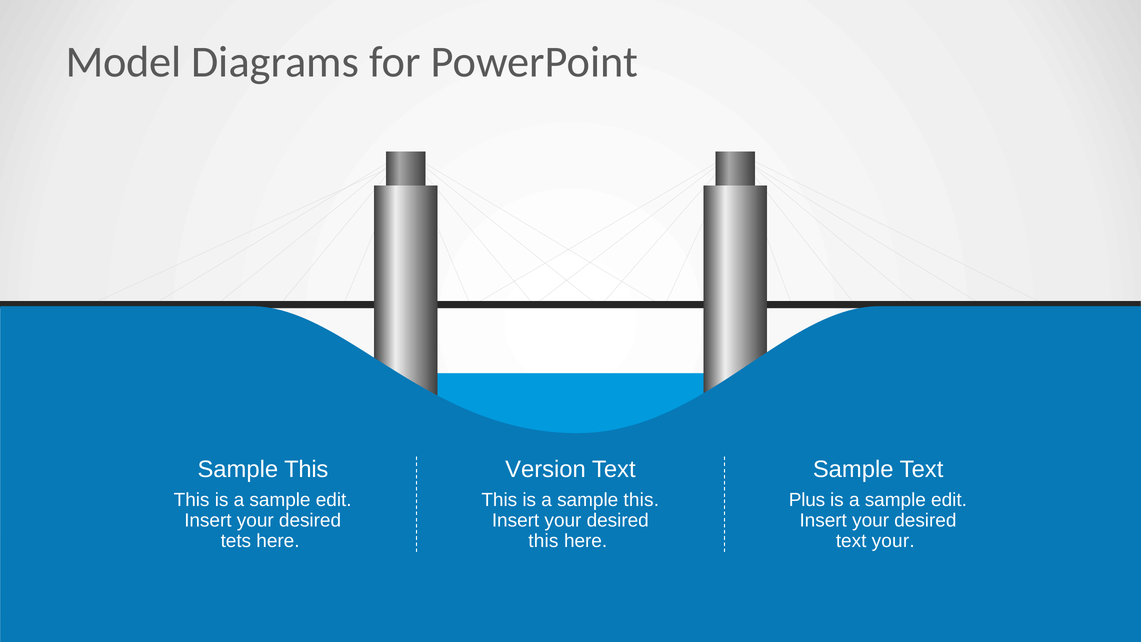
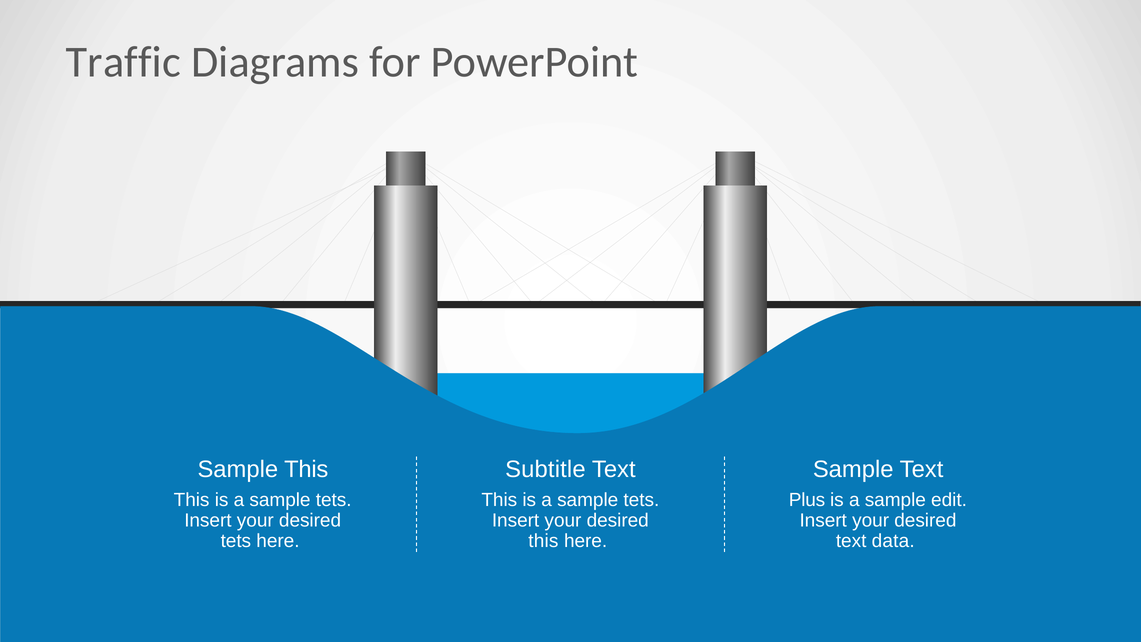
Model: Model -> Traffic (123, 62)
Version: Version -> Subtitle (545, 469)
edit: edit -> tets (334, 500)
this: this -> tets (641, 500)
text your: your -> data (893, 541)
